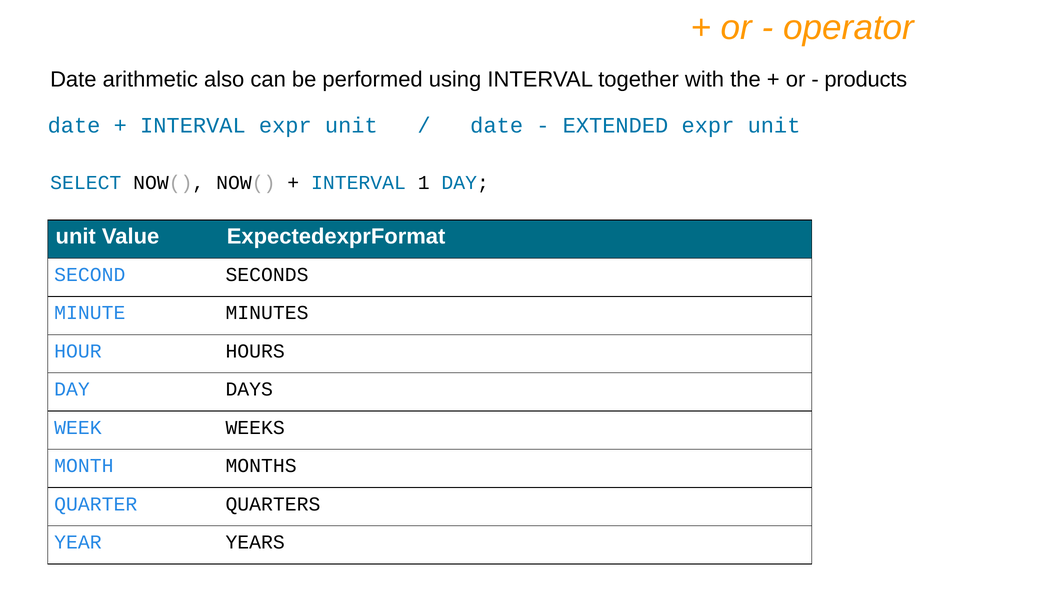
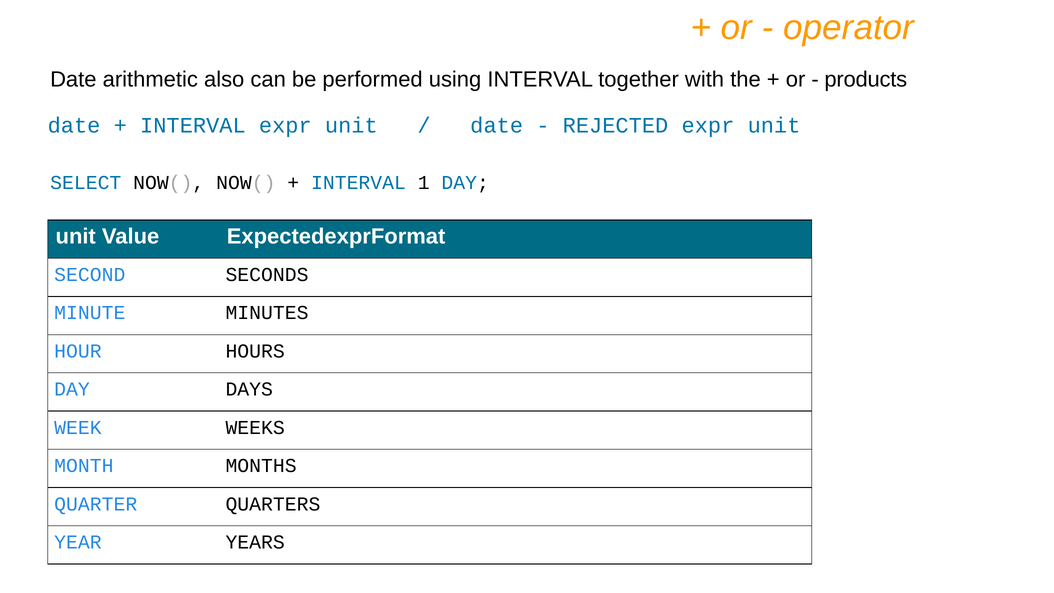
EXTENDED: EXTENDED -> REJECTED (615, 125)
